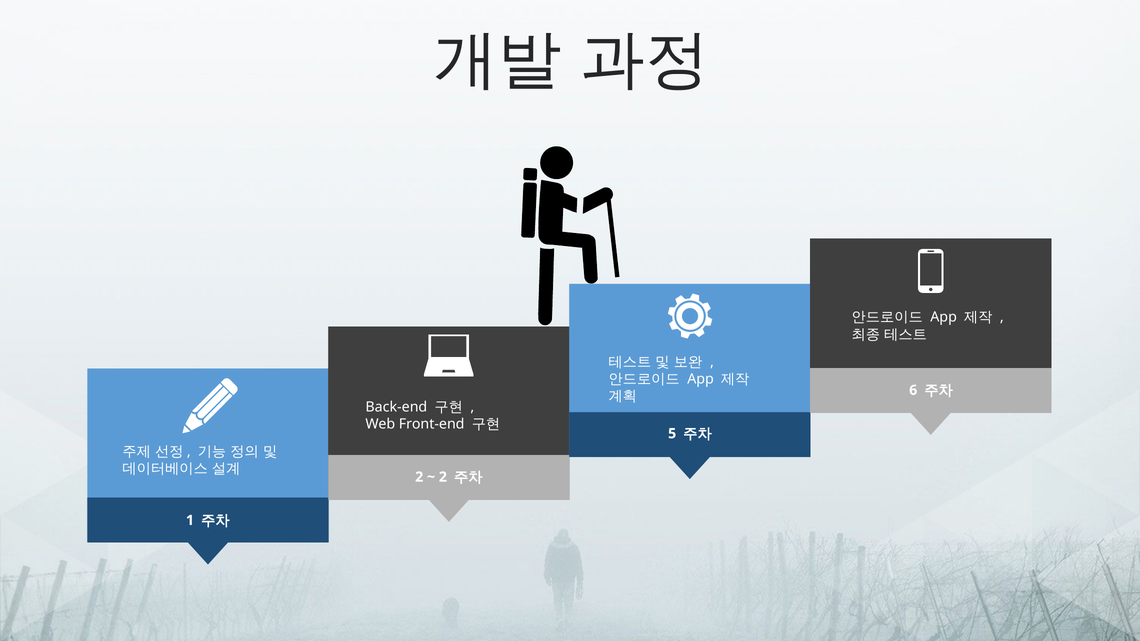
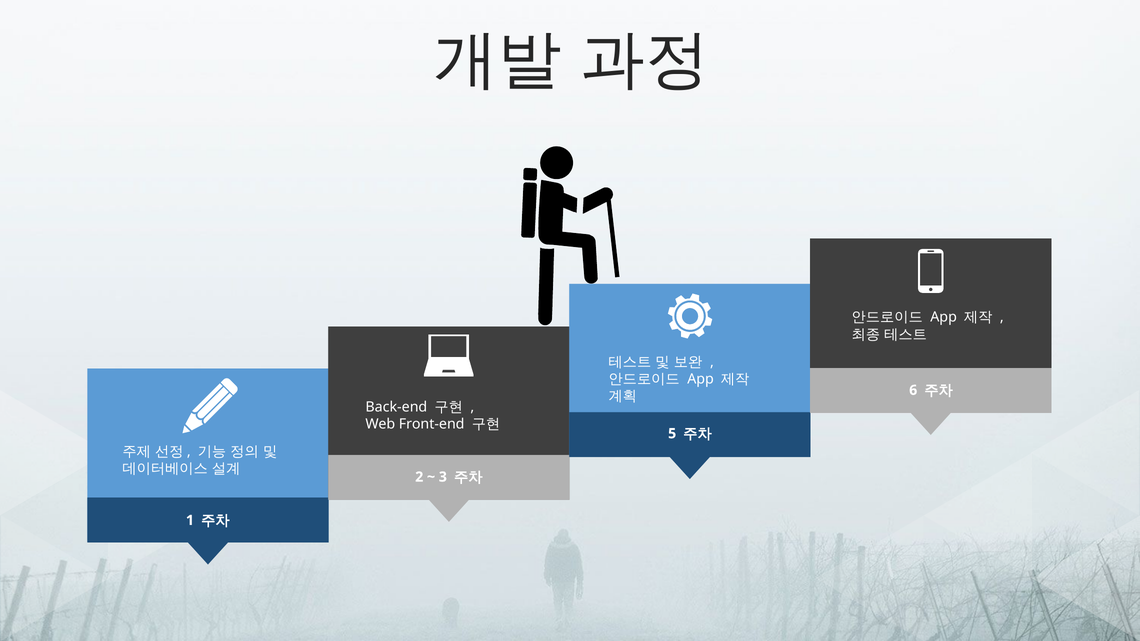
2: 2 -> 3 (443, 477)
